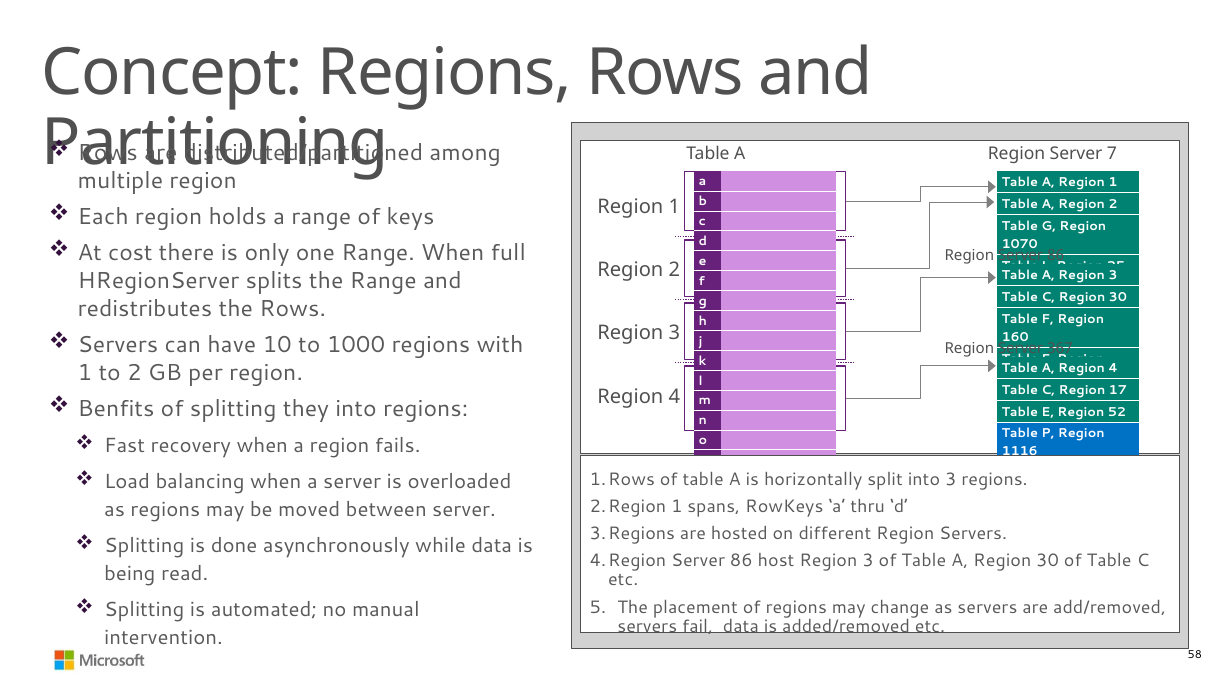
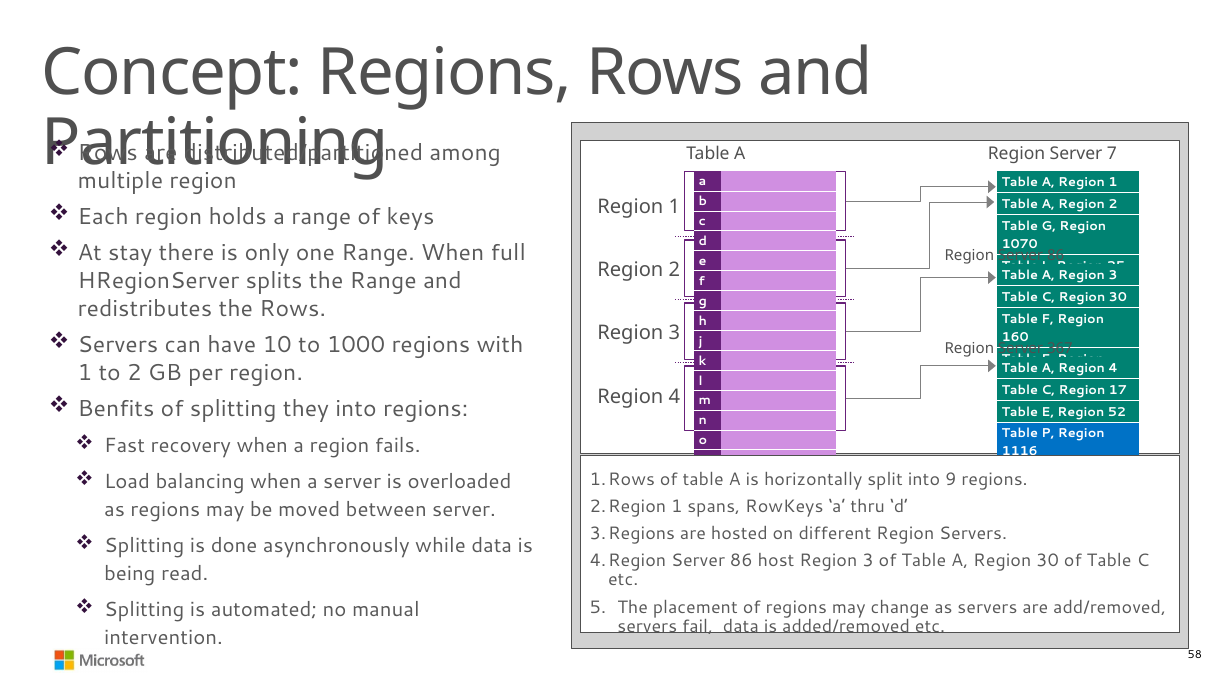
cost: cost -> stay (130, 253)
into 3: 3 -> 9 (951, 480)
